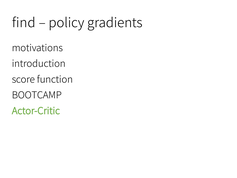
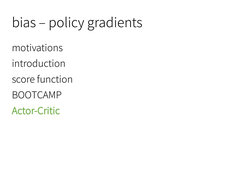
find: find -> bias (24, 23)
